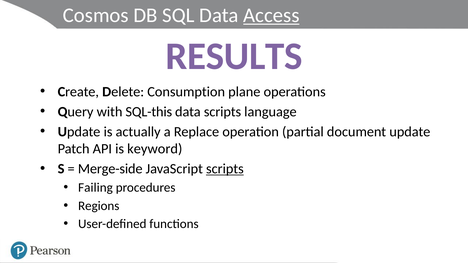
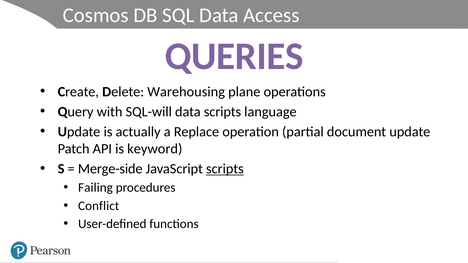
Access underline: present -> none (271, 15)
RESULTS: RESULTS -> QUERIES (234, 56)
Consumption: Consumption -> Warehousing (186, 92)
SQL-this: SQL-this -> SQL-will (149, 112)
Regions: Regions -> Conflict (99, 206)
